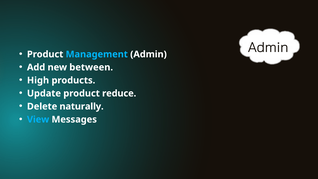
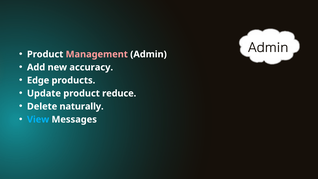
Management colour: light blue -> pink (97, 54)
between: between -> accuracy (91, 67)
High: High -> Edge (38, 80)
